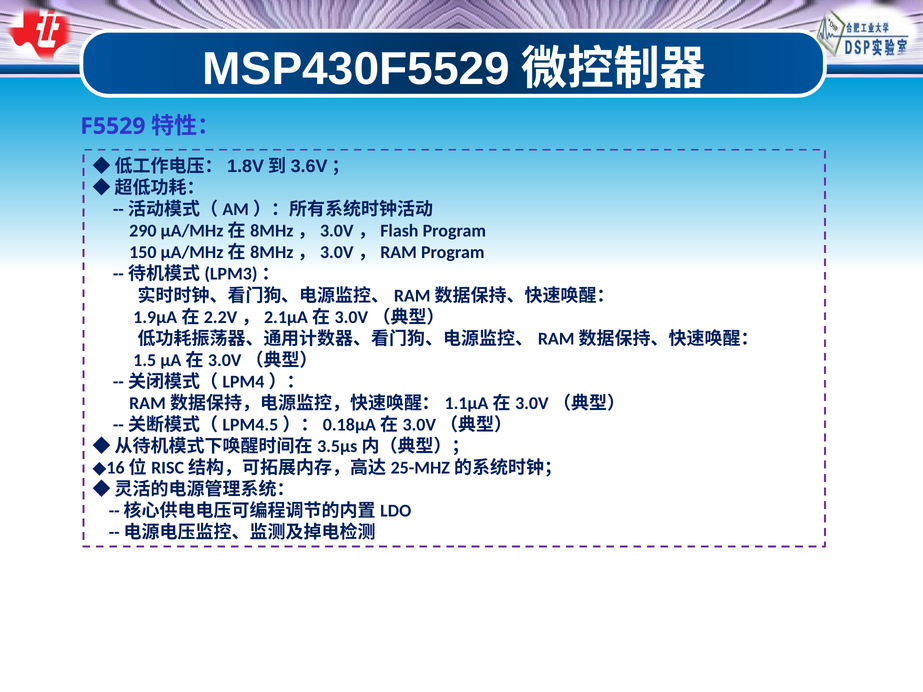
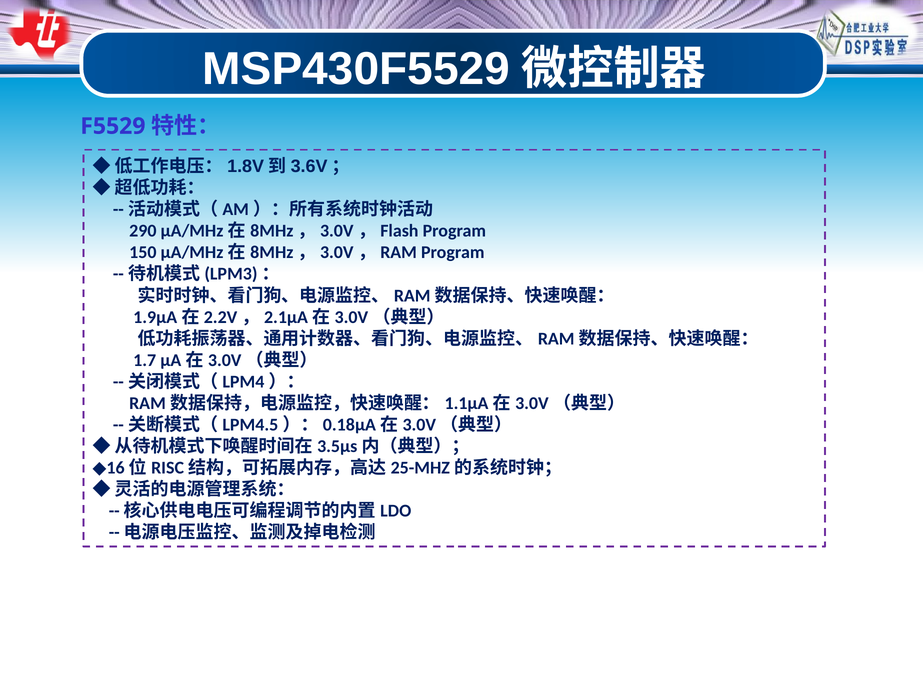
1.5: 1.5 -> 1.7 (145, 360)
